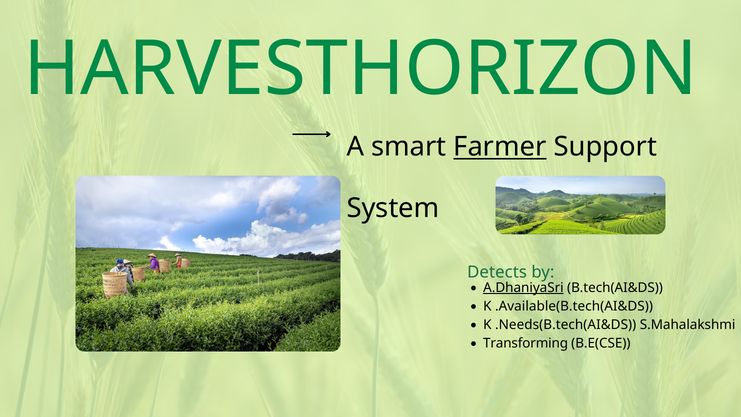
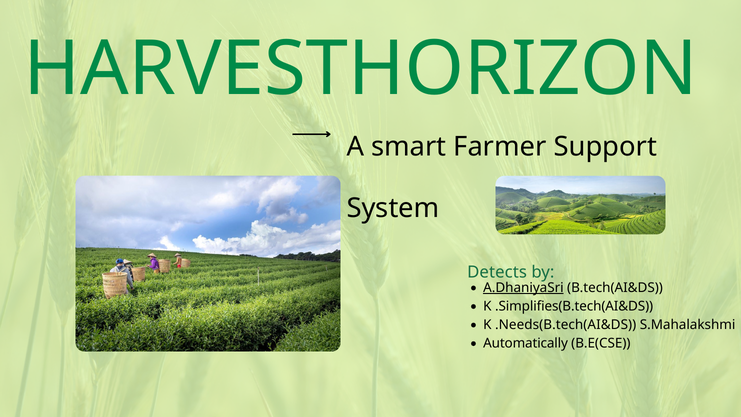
Farmer underline: present -> none (500, 147)
.Available(B.tech(AI&DS: .Available(B.tech(AI&DS -> .Simplifies(B.tech(AI&DS (574, 306)
Transforming: Transforming -> Automatically (526, 343)
